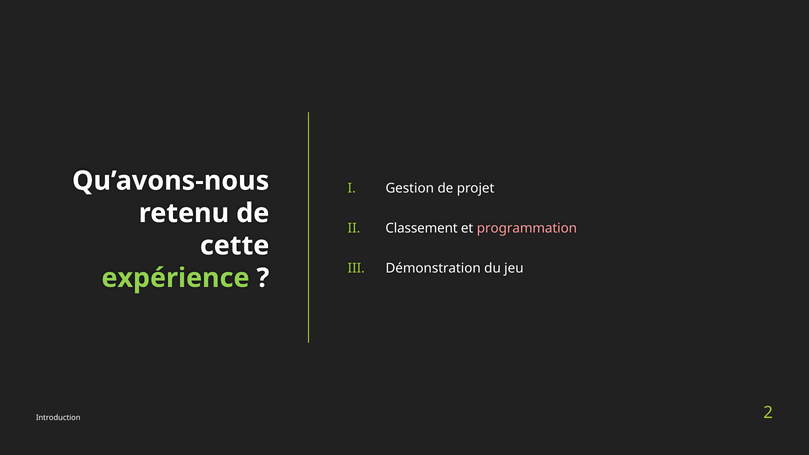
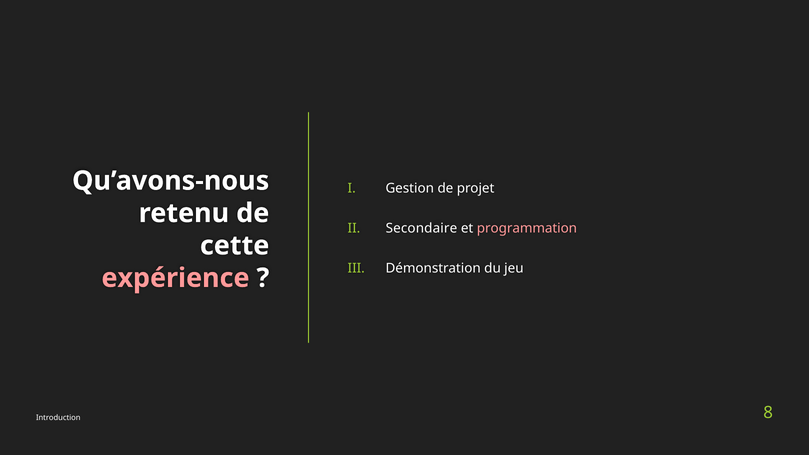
Classement: Classement -> Secondaire (421, 228)
expérience colour: light green -> pink (175, 278)
2: 2 -> 8 (768, 413)
